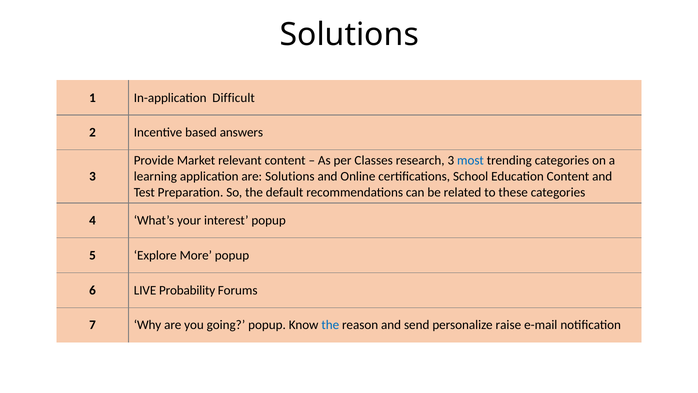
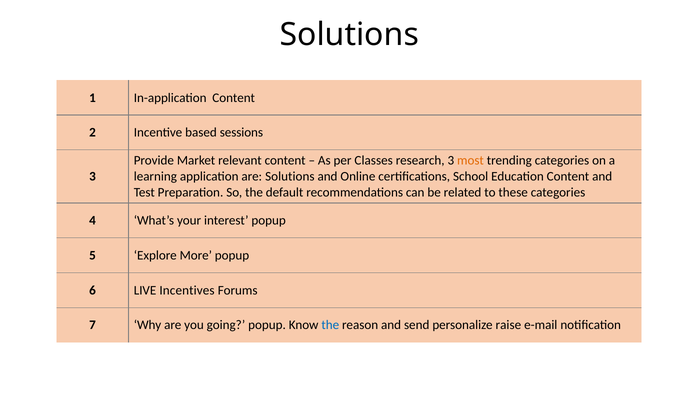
In-application Difficult: Difficult -> Content (234, 98)
answers: answers -> sessions (241, 132)
most colour: blue -> orange (470, 160)
Probability: Probability -> Incentives (187, 290)
